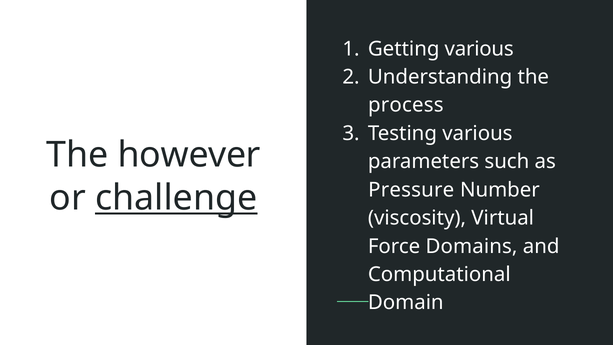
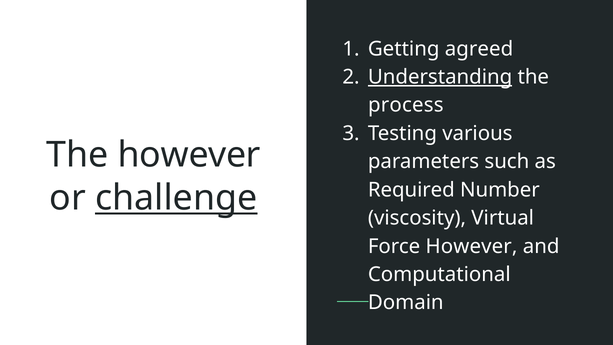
Getting various: various -> agreed (479, 49)
Understanding underline: none -> present (440, 77)
Pressure: Pressure -> Required (411, 190)
Force Domains: Domains -> However (471, 246)
